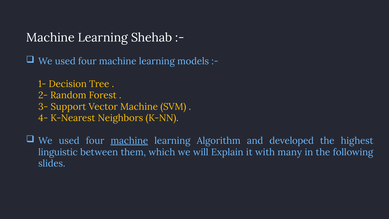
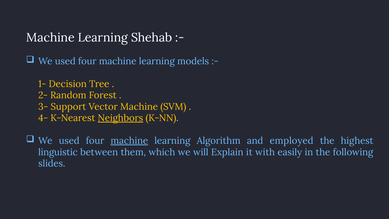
Neighbors underline: none -> present (120, 118)
developed: developed -> employed (292, 141)
many: many -> easily (290, 152)
